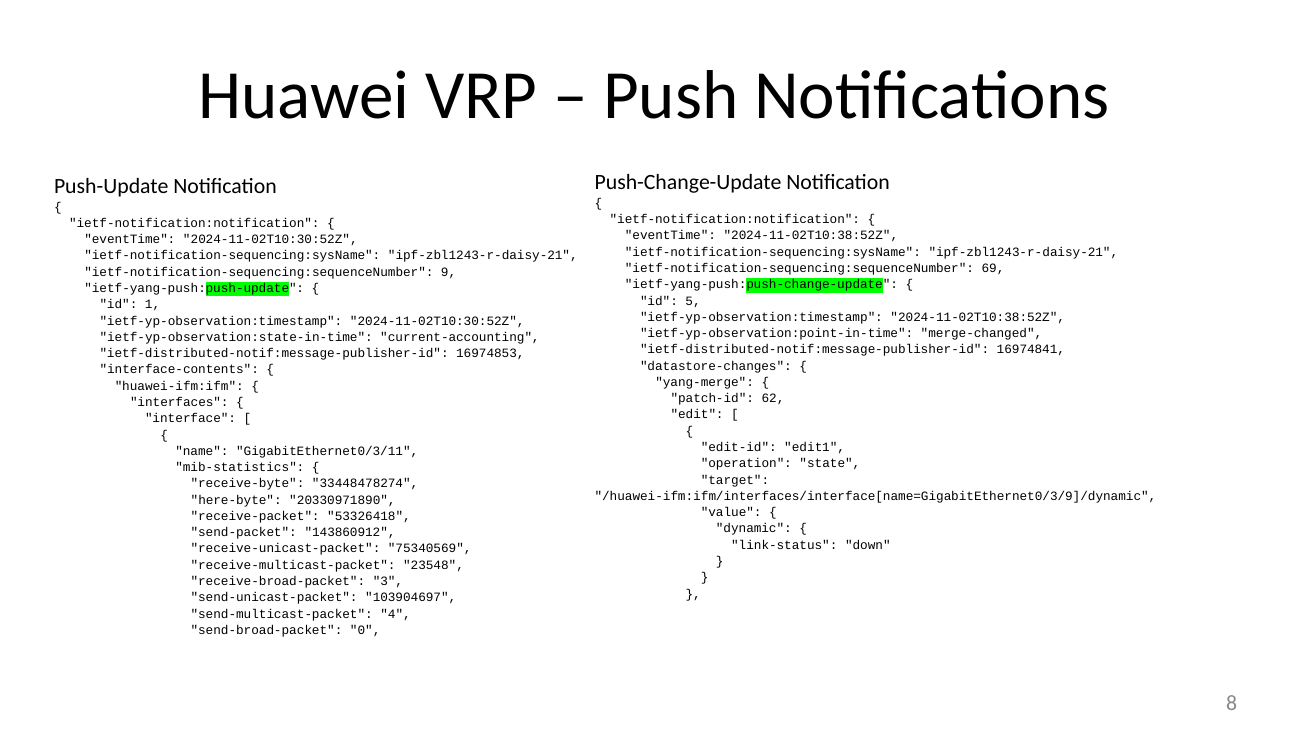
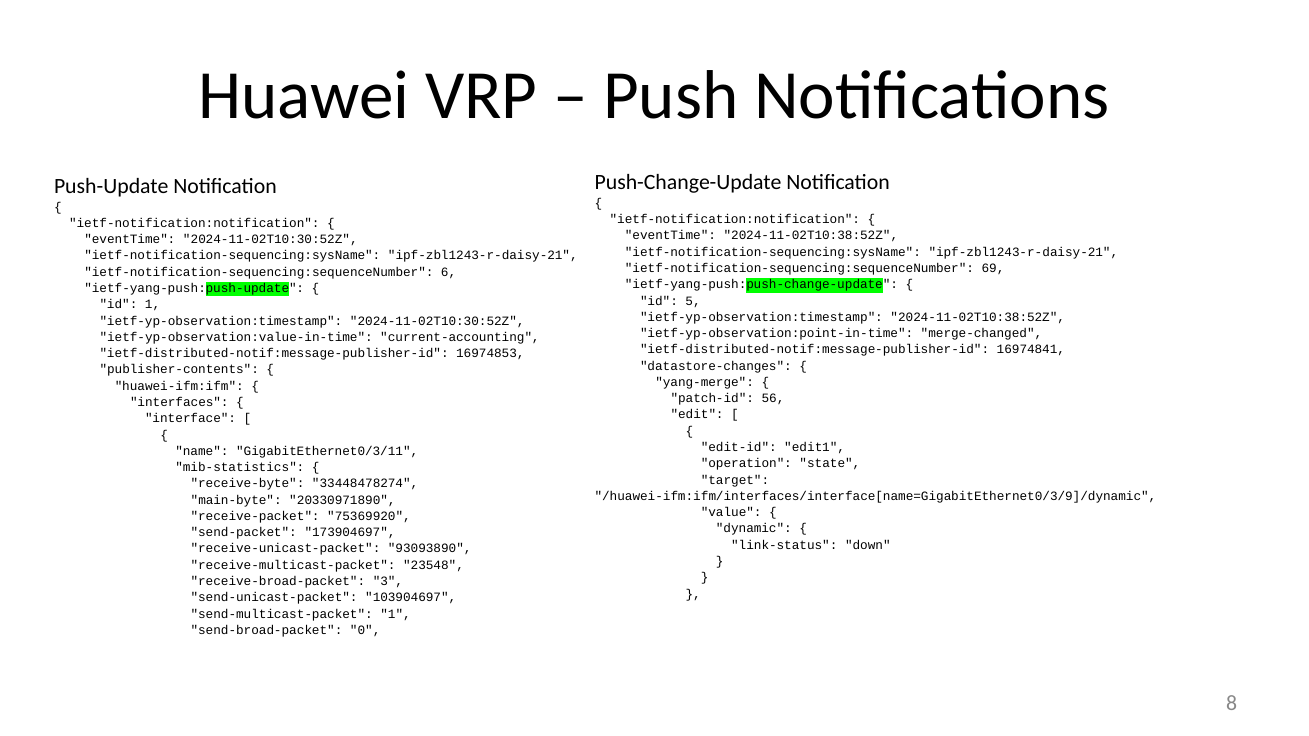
9: 9 -> 6 (449, 272)
ietf-yp-observation:state-in-time: ietf-yp-observation:state-in-time -> ietf-yp-observation:value-in-time (236, 337)
interface-contents: interface-contents -> publisher-contents (179, 370)
62: 62 -> 56 (773, 399)
here-byte: here-byte -> main-byte (236, 500)
53326418: 53326418 -> 75369920 (369, 516)
143860912: 143860912 -> 173904697 (350, 533)
75340569: 75340569 -> 93093890 (430, 549)
send-multicast-packet 4: 4 -> 1 (396, 614)
